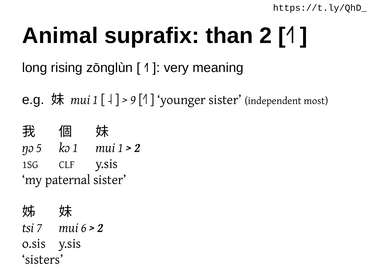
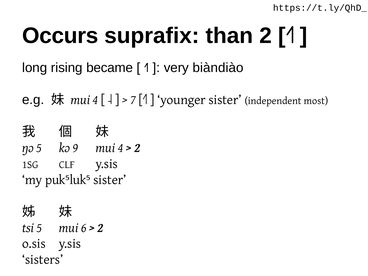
Animal: Animal -> Occurs (60, 36)
zōnglùn: zōnglùn -> became (110, 68)
meaning: meaning -> biàndiào (218, 68)
1: 1 -> 4 (95, 100)
9: 9 -> 7 (133, 100)
kɔ 1: 1 -> 9 (75, 148)
1: 1 -> 4 (120, 148)
paternal: paternal -> puk⁵luk⁵ (68, 180)
tsi 7: 7 -> 5 (39, 228)
